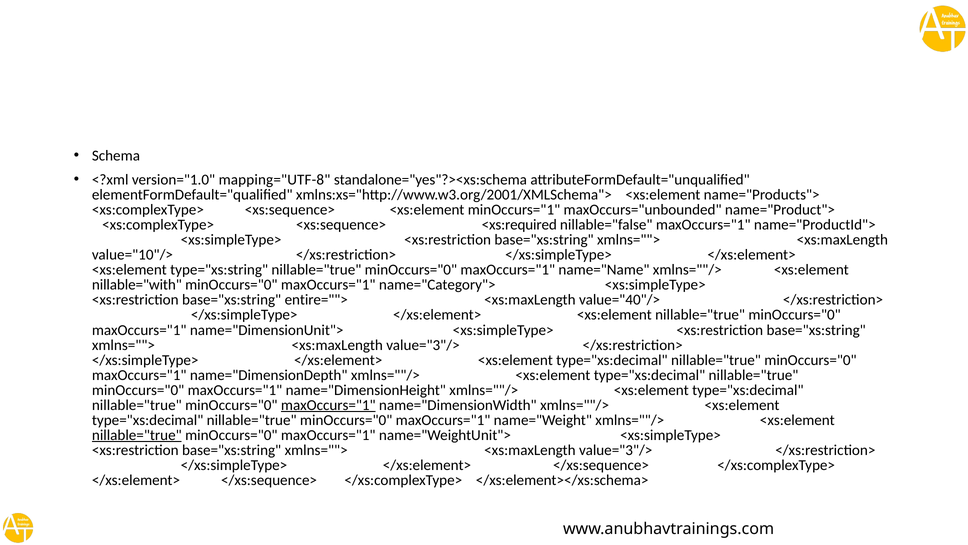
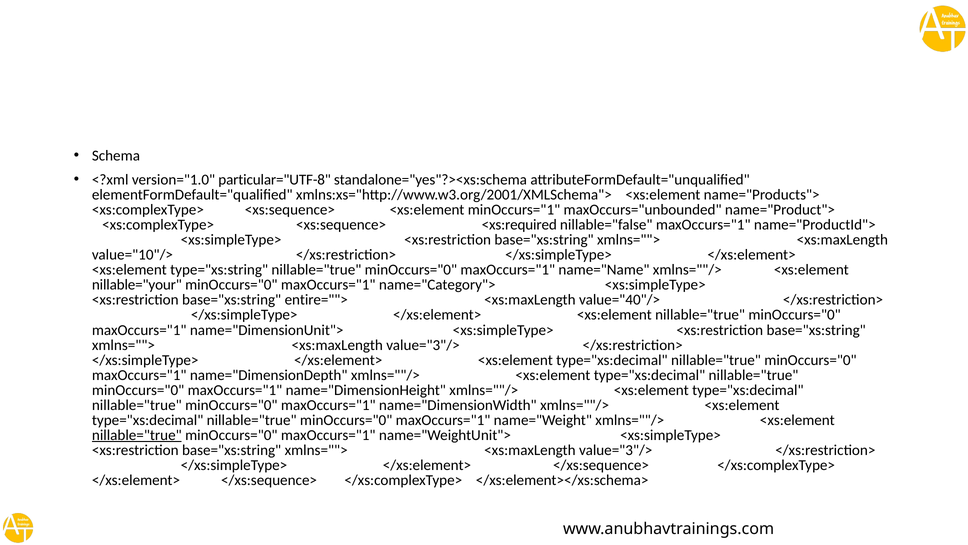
mapping="UTF-8: mapping="UTF-8 -> particular="UTF-8 (275, 180)
nillable="with: nillable="with -> nillable="your (137, 285)
maxOccurs="1 underline: present -> none (328, 405)
